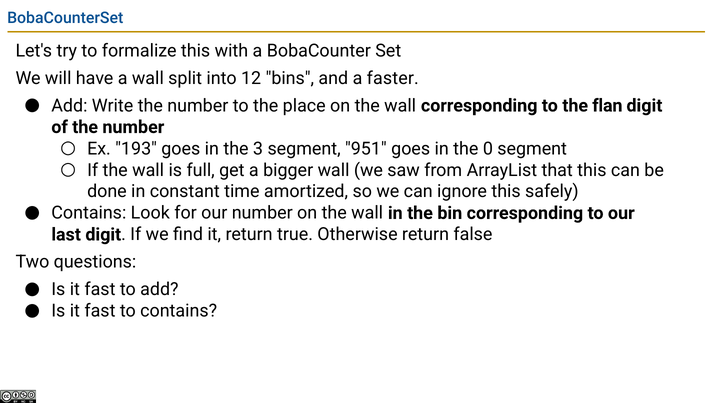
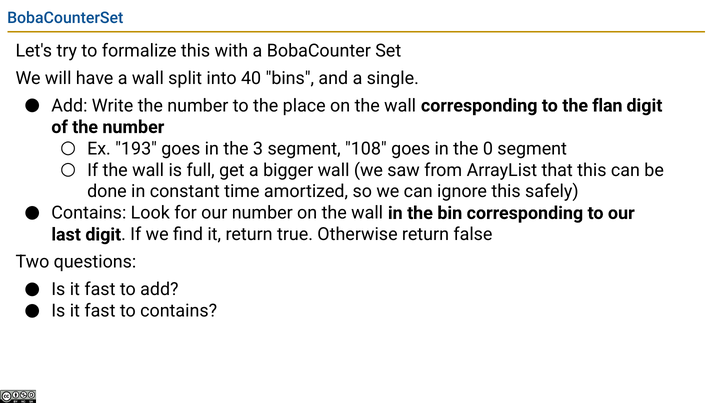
12: 12 -> 40 (251, 78)
faster: faster -> single (393, 78)
951: 951 -> 108 (366, 149)
